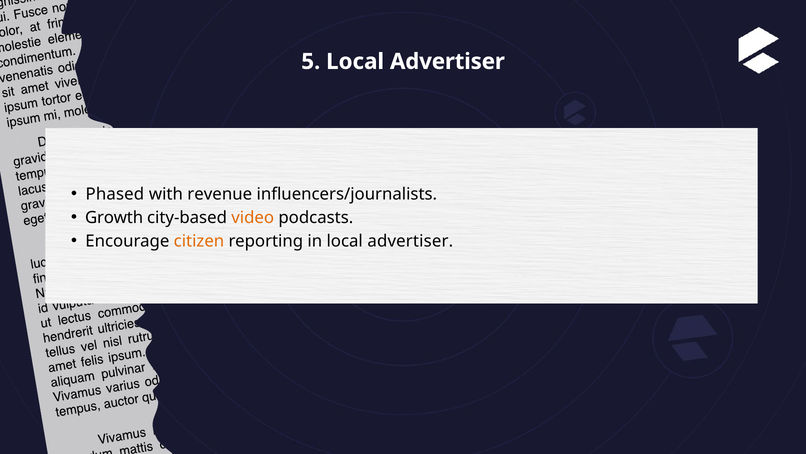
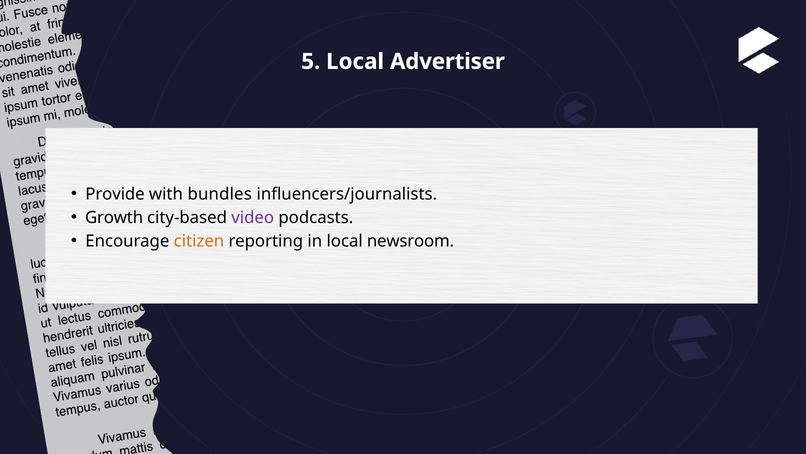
Phased: Phased -> Provide (115, 194)
revenue: revenue -> bundles (220, 194)
video colour: orange -> purple (253, 217)
in local advertiser: advertiser -> newsroom (410, 241)
